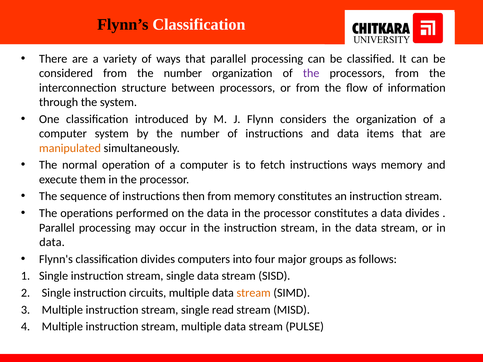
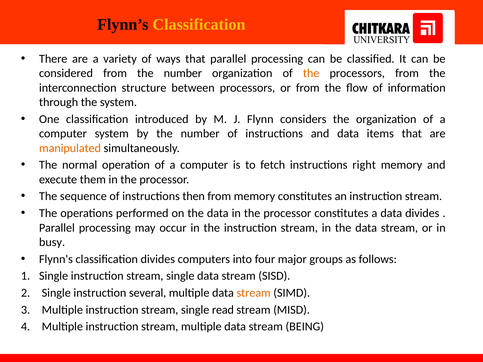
Classification colour: white -> yellow (199, 25)
the colour: purple -> orange (311, 73)
instructions ways: ways -> right (364, 165)
data: data -> busy (52, 242)
circuits: circuits -> several (148, 293)
PULSE: PULSE -> BEING (305, 327)
